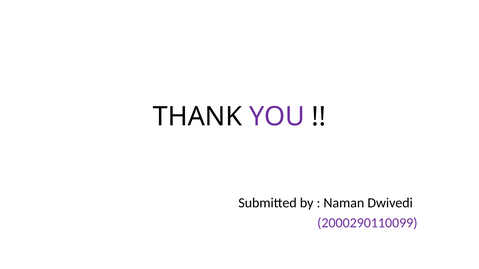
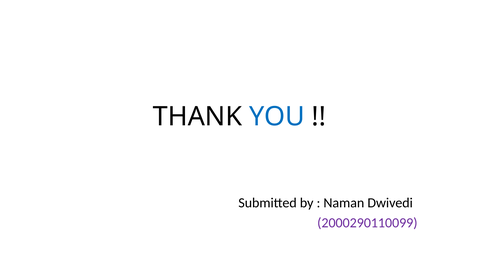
YOU colour: purple -> blue (277, 117)
